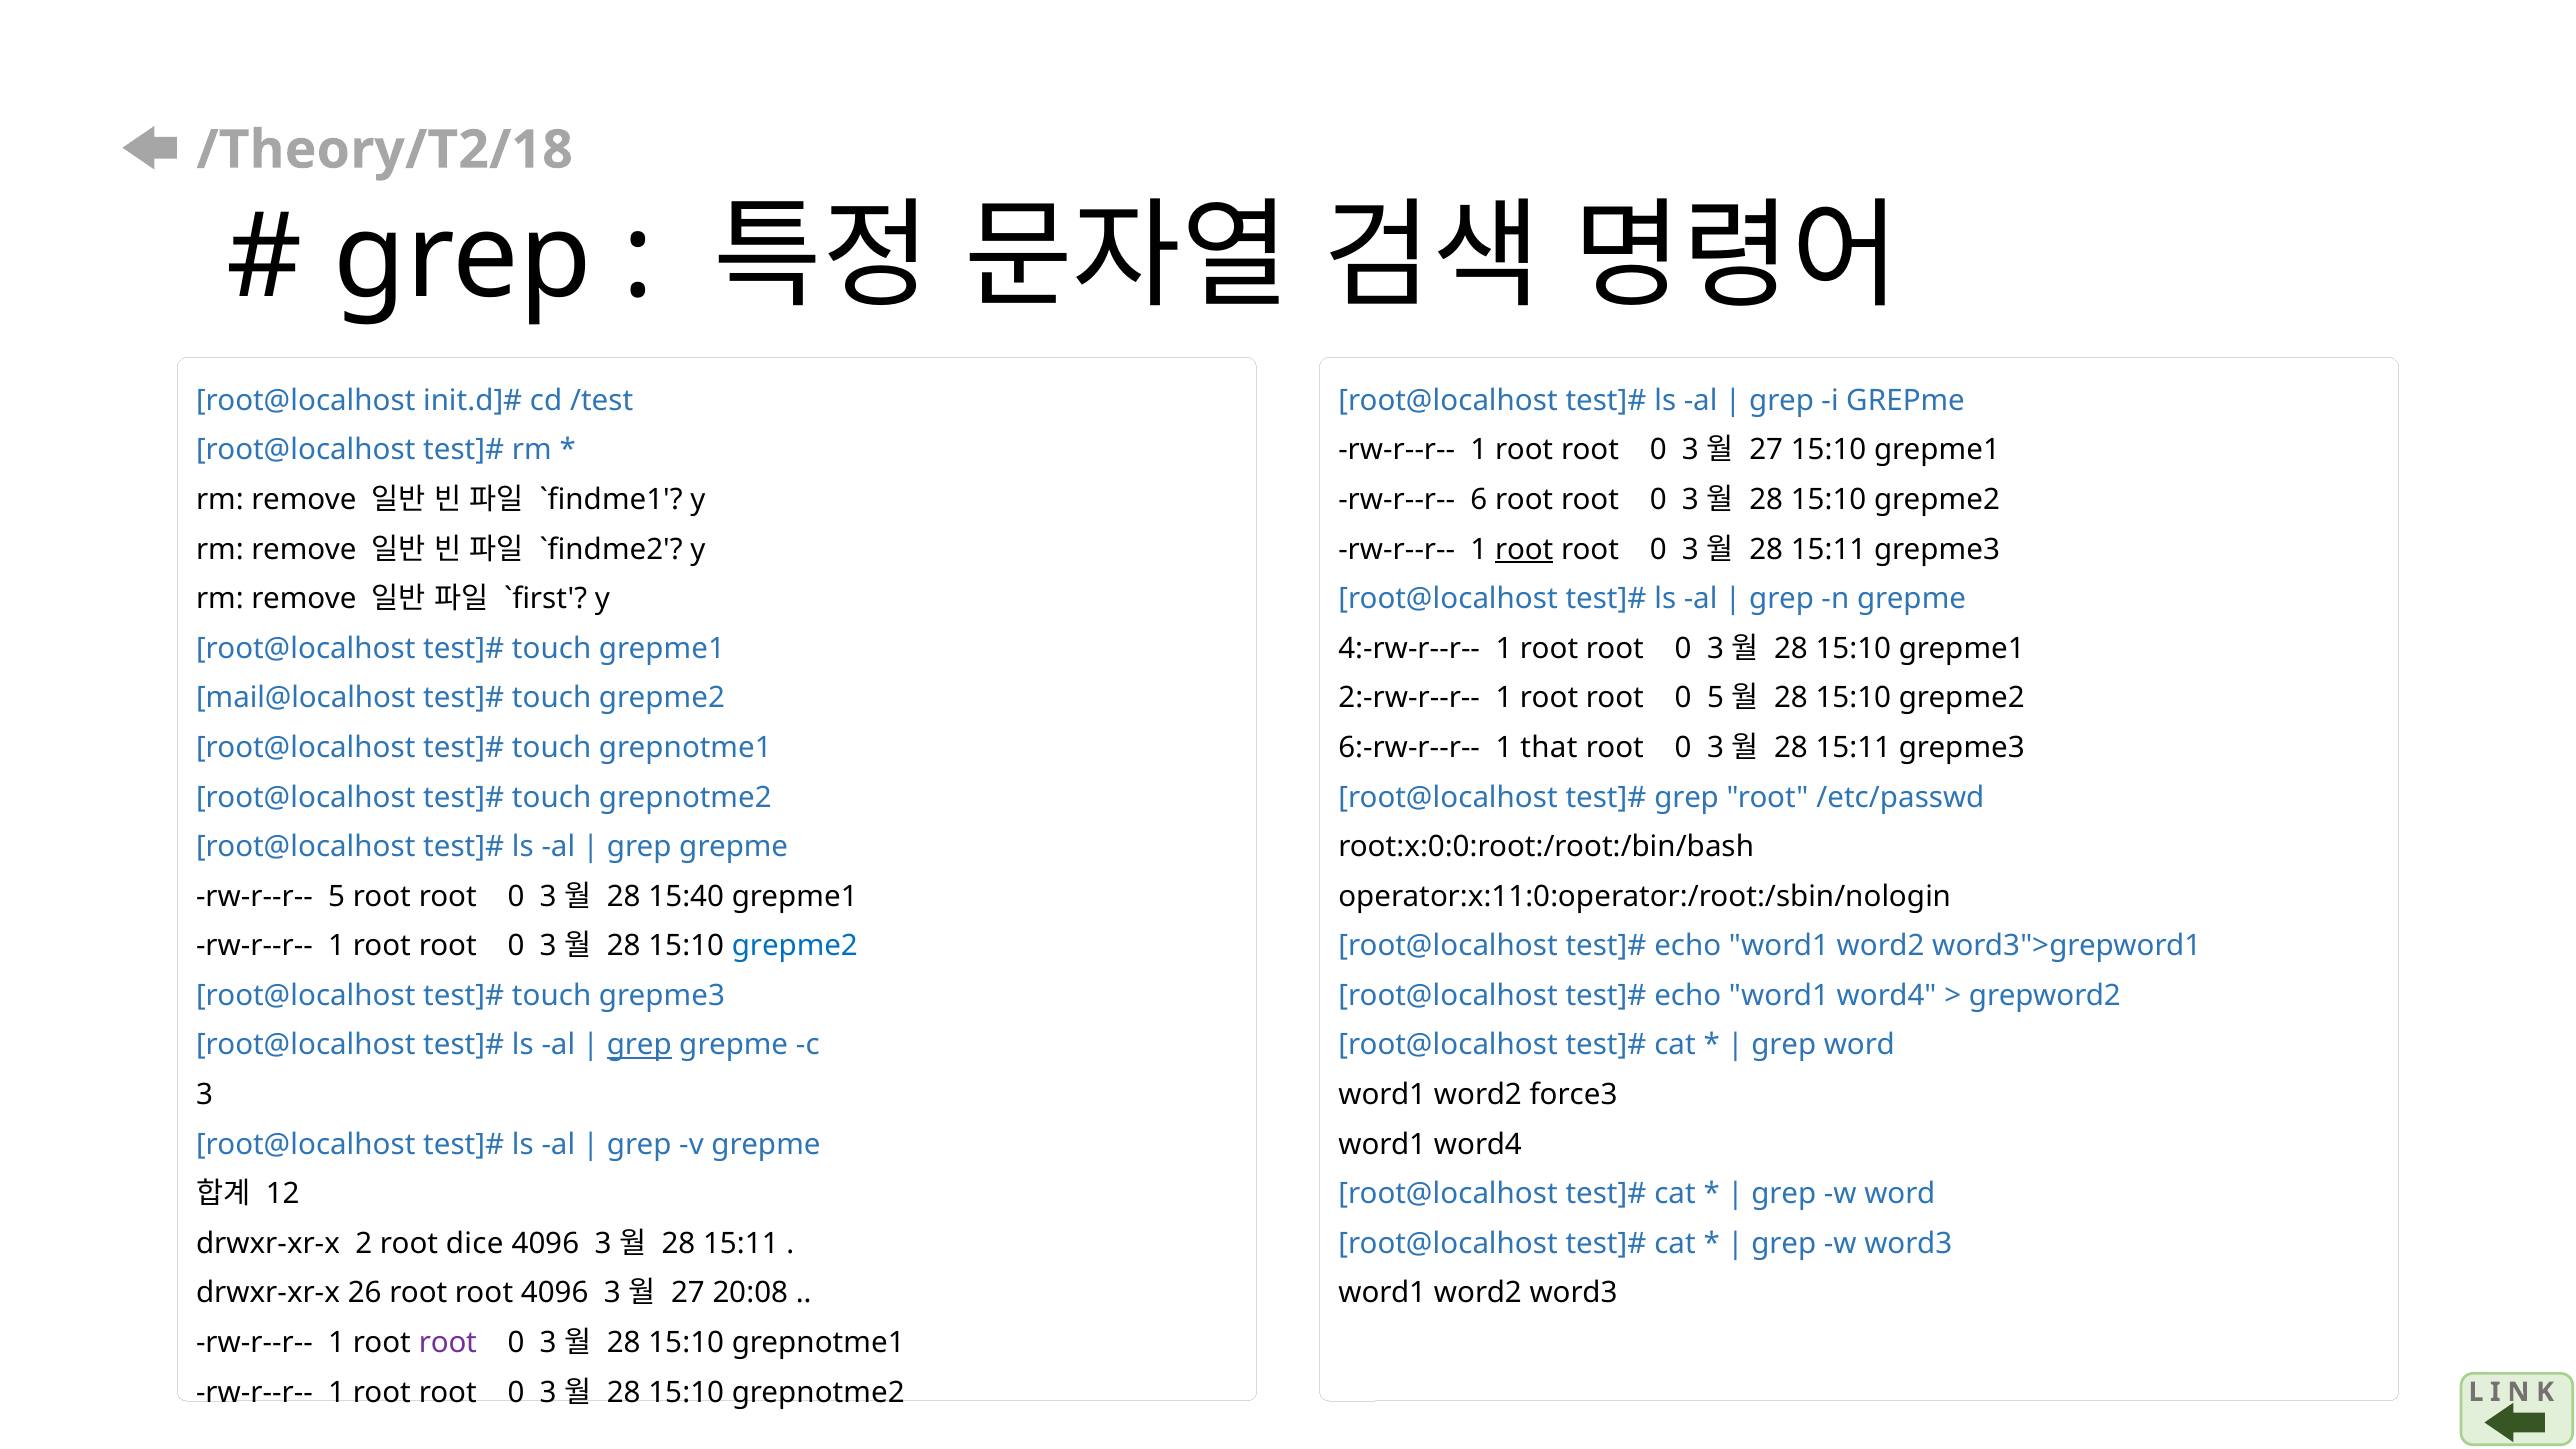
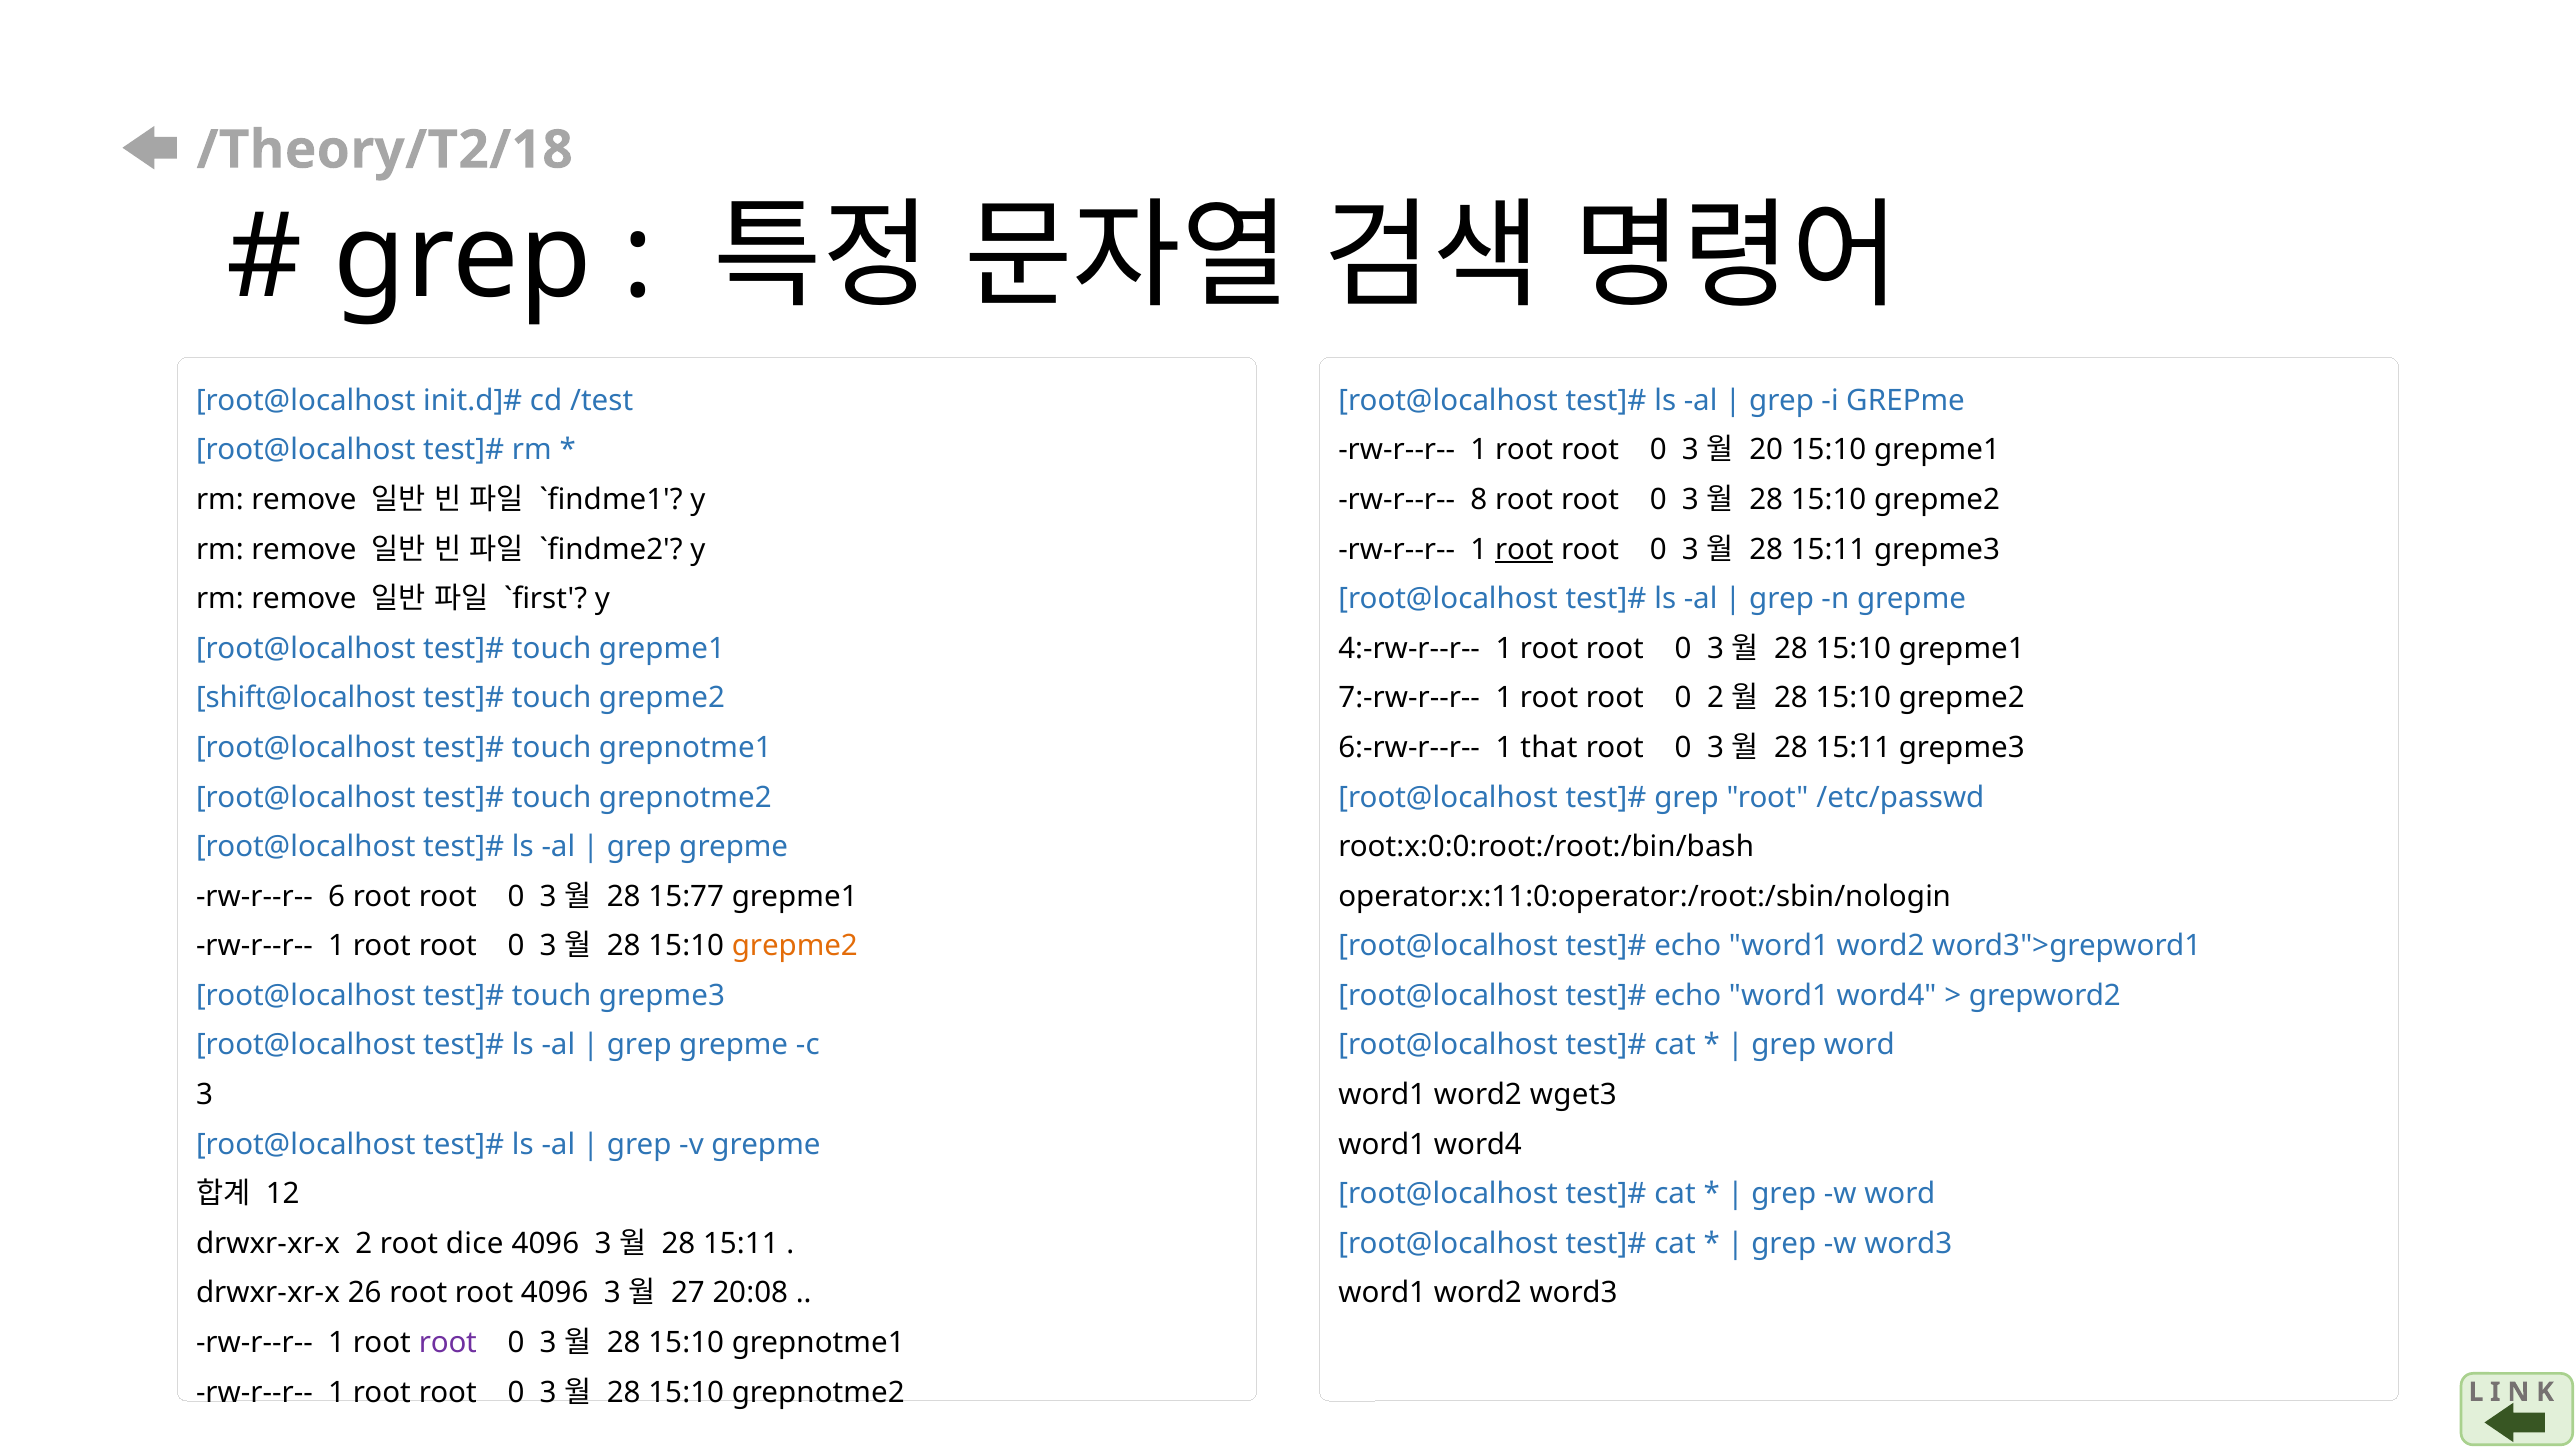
27: 27 -> 20 (1766, 450)
6: 6 -> 8 (1479, 500)
mail@localhost: mail@localhost -> shift@localhost (306, 698)
2:-rw-r--r--: 2:-rw-r--r-- -> 7:-rw-r--r-- (1409, 698)
0 5: 5 -> 2 (1716, 698)
rw-r--r-- 5: 5 -> 6 (337, 896)
15:40: 15:40 -> 15:77 (686, 896)
grepme2 colour: blue -> orange (795, 946)
grep underline: present -> none (639, 1045)
force3: force3 -> wget3 (1573, 1095)
